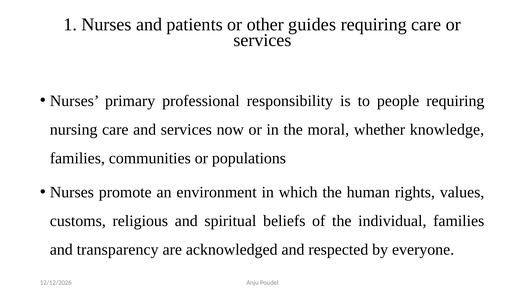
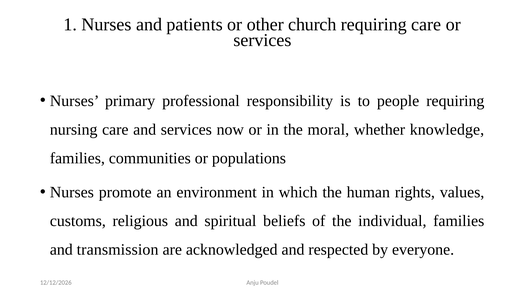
guides: guides -> church (312, 24)
transparency: transparency -> transmission (118, 249)
